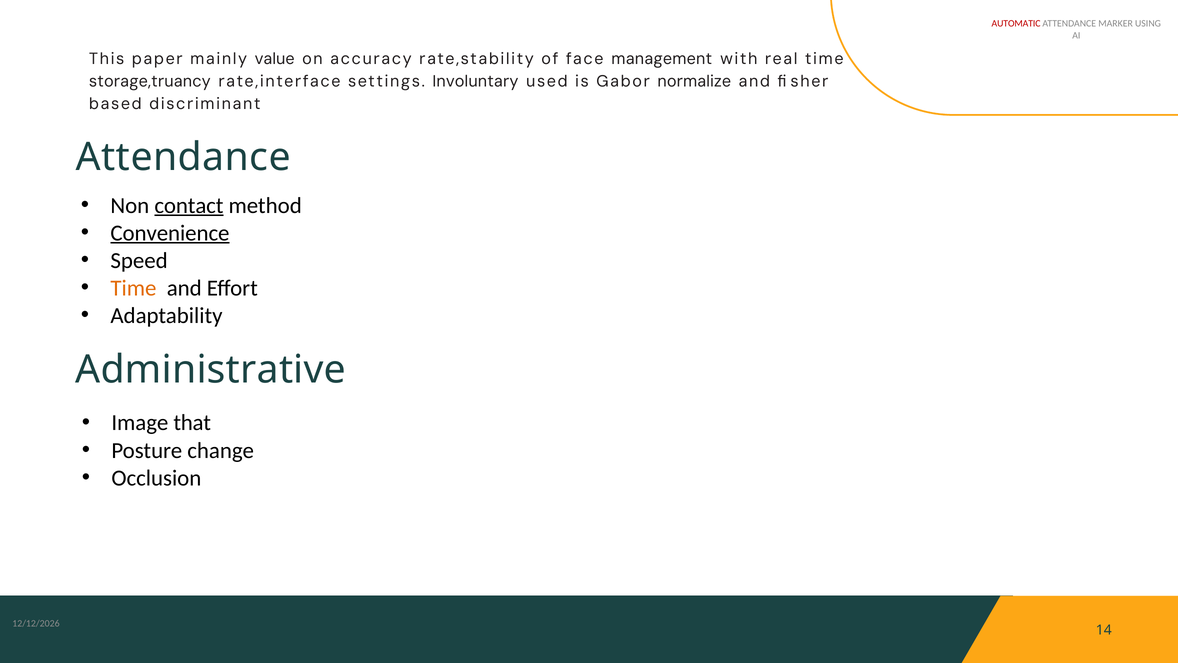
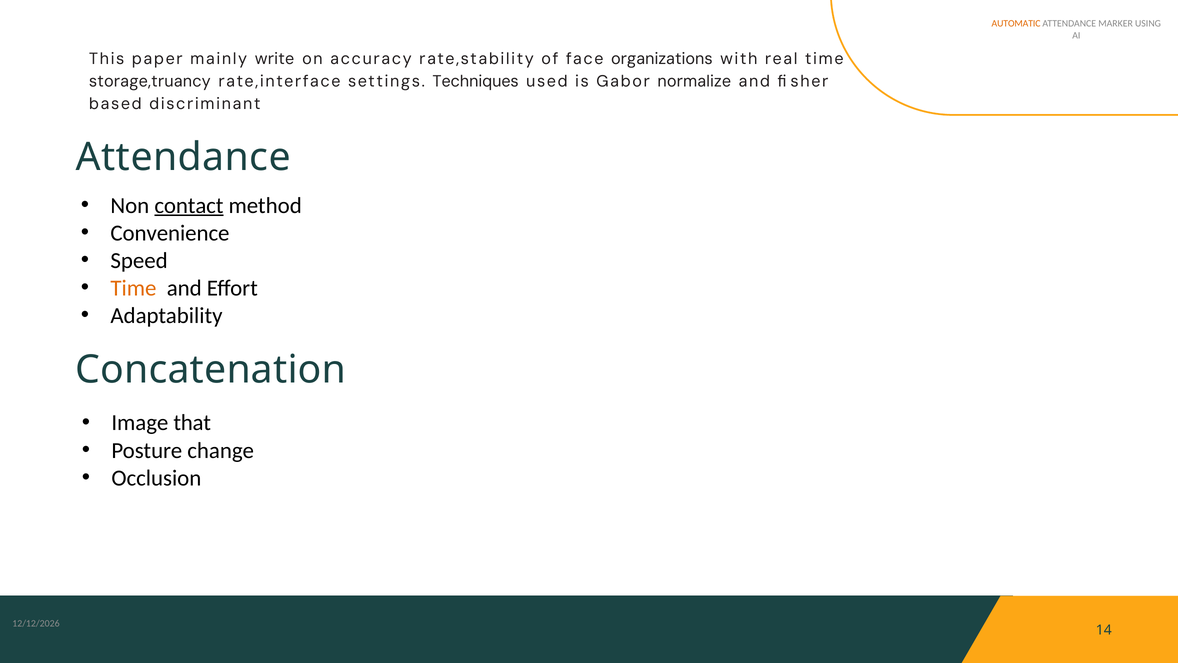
AUTOMATIC colour: red -> orange (1016, 24)
value: value -> write (275, 59)
management: management -> organizations (662, 59)
Involuntary: Involuntary -> Techniques (476, 81)
Convenience underline: present -> none (170, 233)
Administrative: Administrative -> Concatenation (211, 370)
